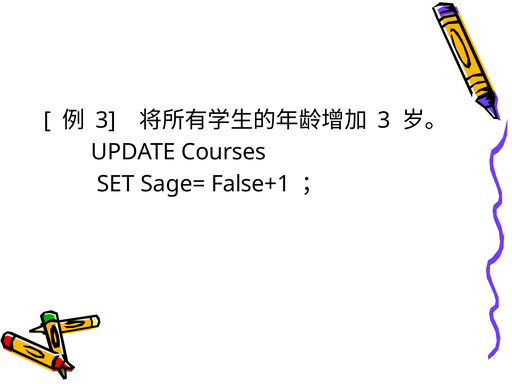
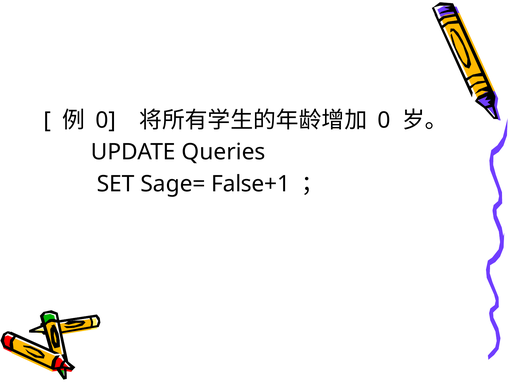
3: 3 -> 0 (106, 120)
3: 3 -> 0 (384, 120)
Courses: Courses -> Queries (224, 152)
